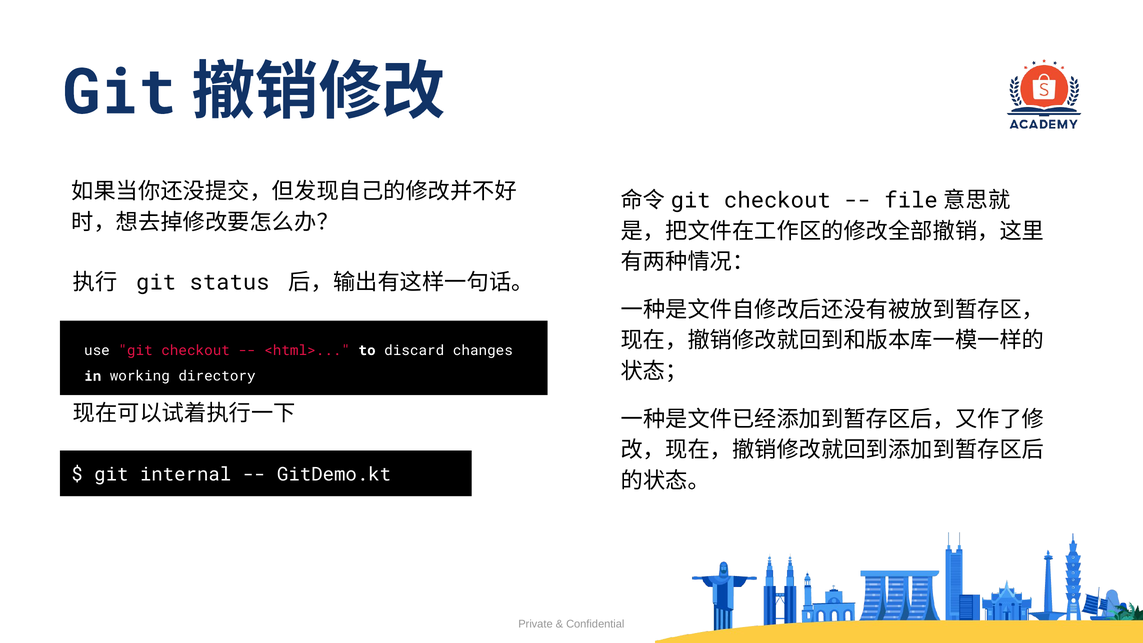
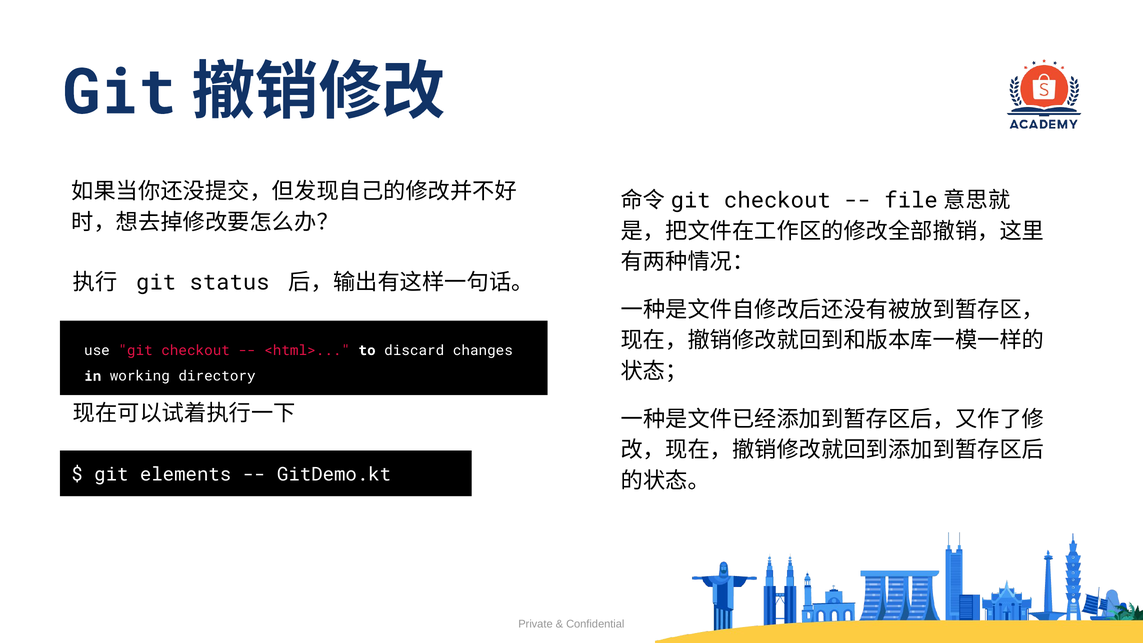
internal: internal -> elements (186, 475)
